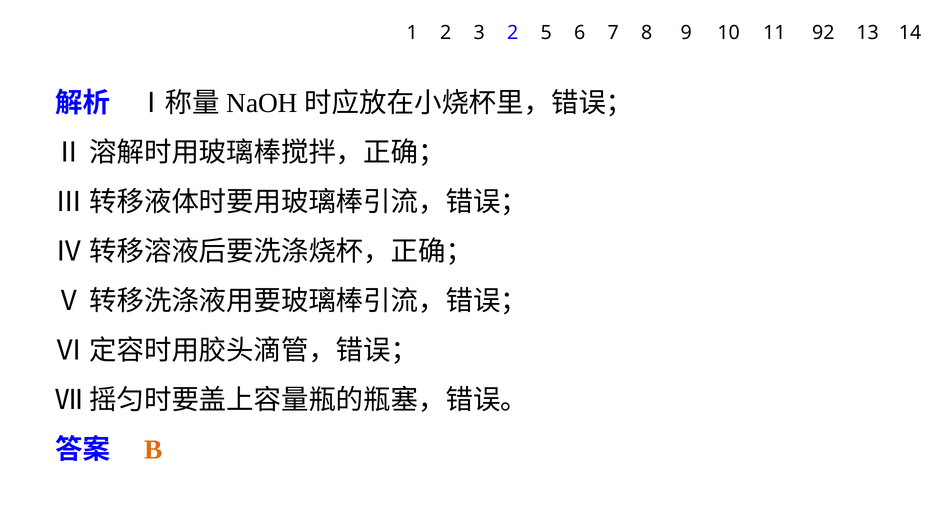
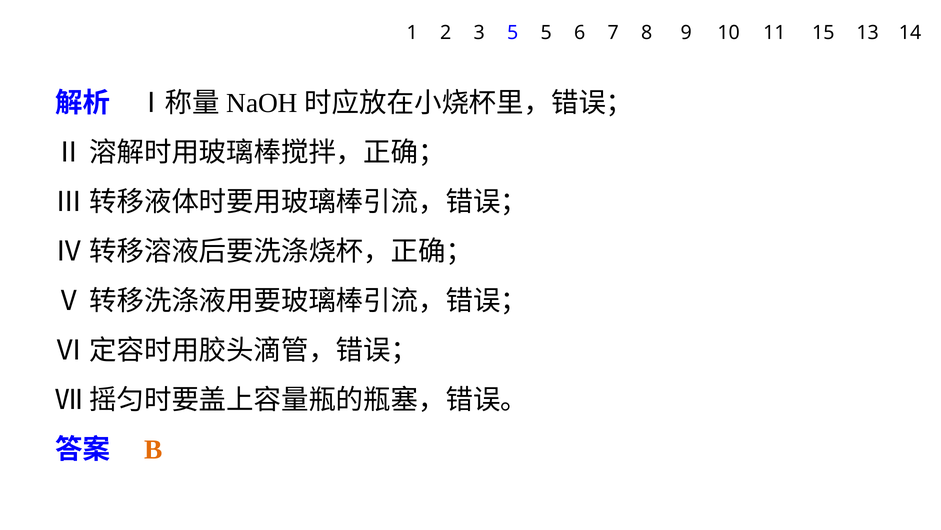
3 2: 2 -> 5 (513, 33)
92: 92 -> 15 (823, 33)
